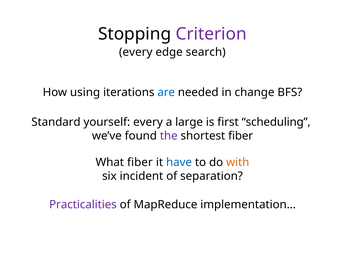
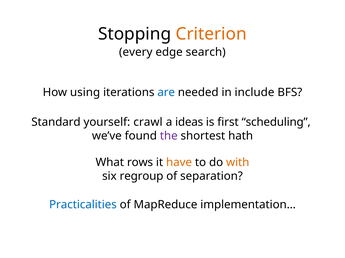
Criterion colour: purple -> orange (211, 34)
change: change -> include (254, 93)
yourself every: every -> crawl (148, 123)
large: large -> ideas (189, 123)
shortest fiber: fiber -> hath (241, 136)
What fiber: fiber -> rows (140, 163)
have colour: blue -> orange (179, 163)
incident: incident -> regroup (142, 177)
Practicalities colour: purple -> blue (83, 205)
